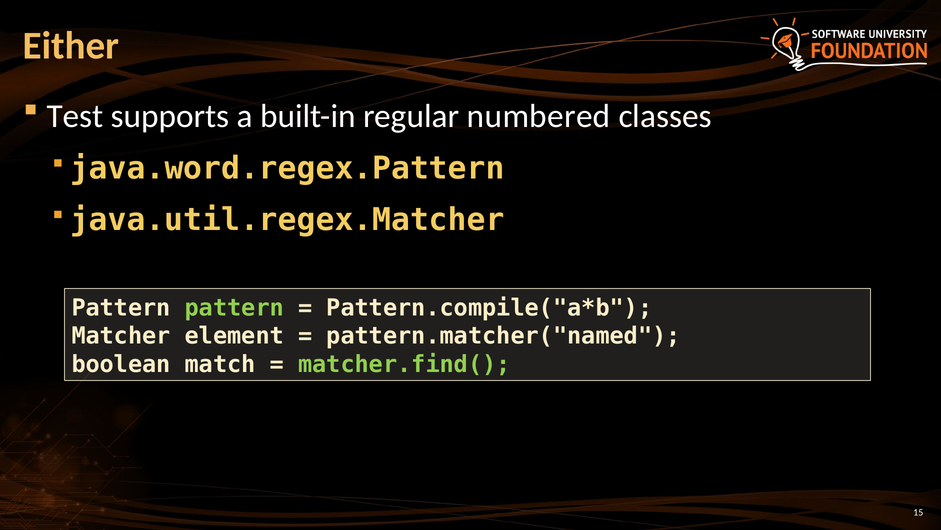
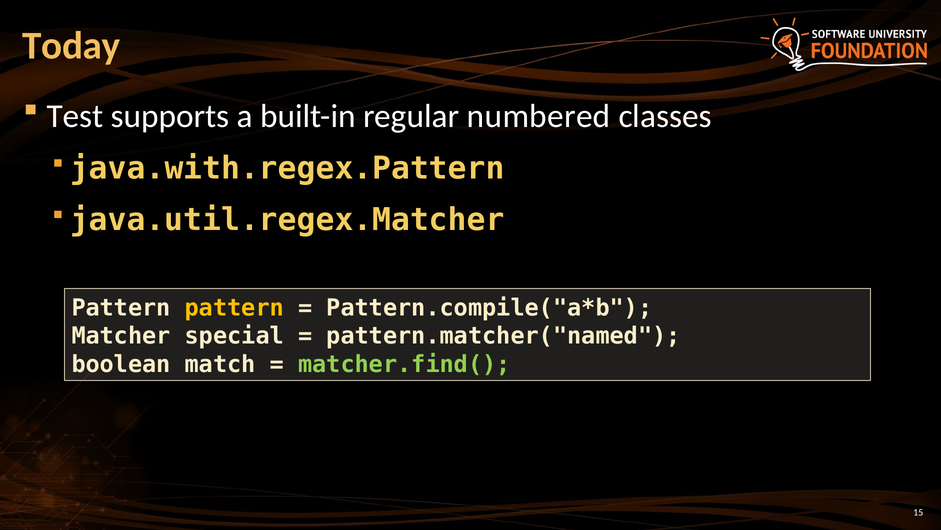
Either: Either -> Today (71, 46)
java.word.regex.Pattern: java.word.regex.Pattern -> java.with.regex.Pattern (287, 168)
pattern colour: light green -> yellow (234, 307)
element: element -> special (234, 336)
